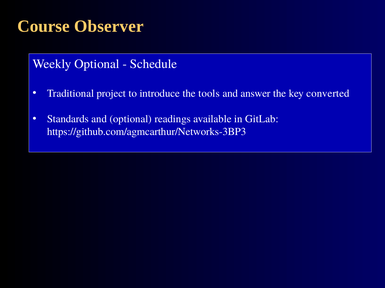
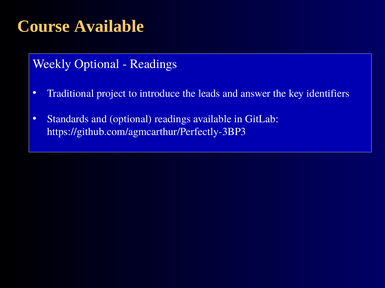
Course Observer: Observer -> Available (109, 26)
Schedule: Schedule -> Readings (154, 64)
tools: tools -> leads (209, 94)
converted: converted -> identifiers (328, 94)
https://github.com/agmcarthur/Networks-3BP3: https://github.com/agmcarthur/Networks-3BP3 -> https://github.com/agmcarthur/Perfectly-3BP3 (147, 132)
